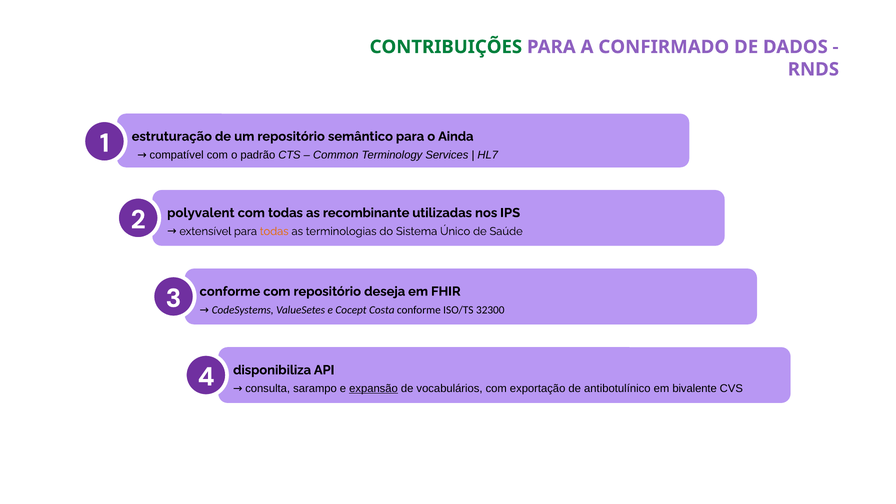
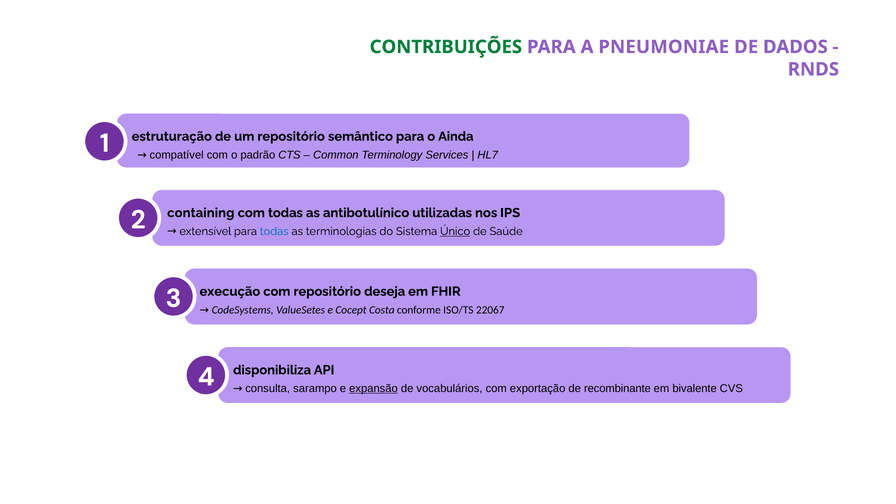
CONFIRMADO: CONFIRMADO -> PNEUMONIAE (664, 47)
polyvalent: polyvalent -> containing (201, 213)
recombinante: recombinante -> antibotulínico (366, 213)
todas colour: orange -> blue (274, 231)
Único underline: none -> present (455, 231)
conforme: conforme -> execução (230, 291)
32300: 32300 -> 22067 (490, 310)
antibotulínico: antibotulínico -> recombinante (617, 388)
